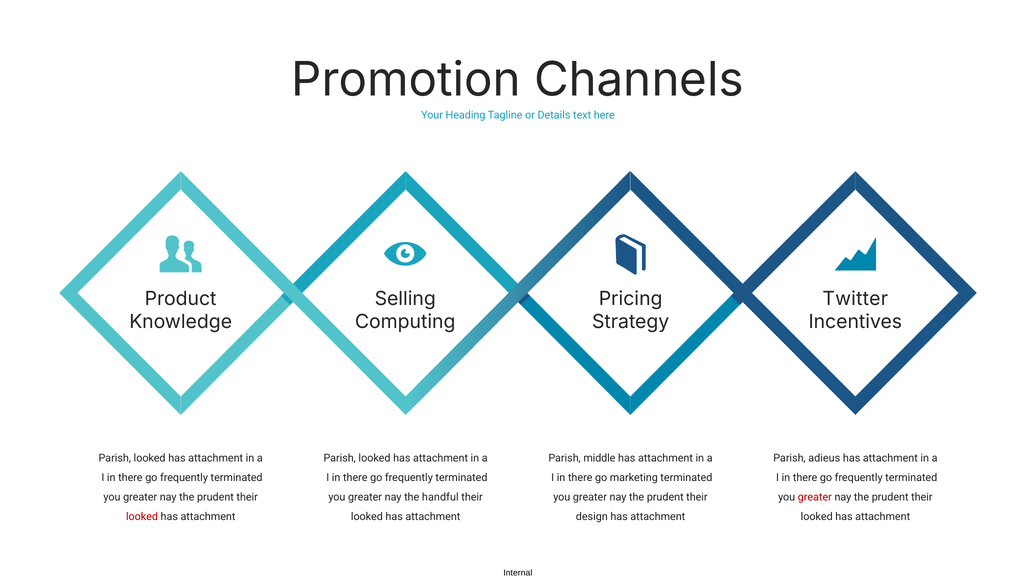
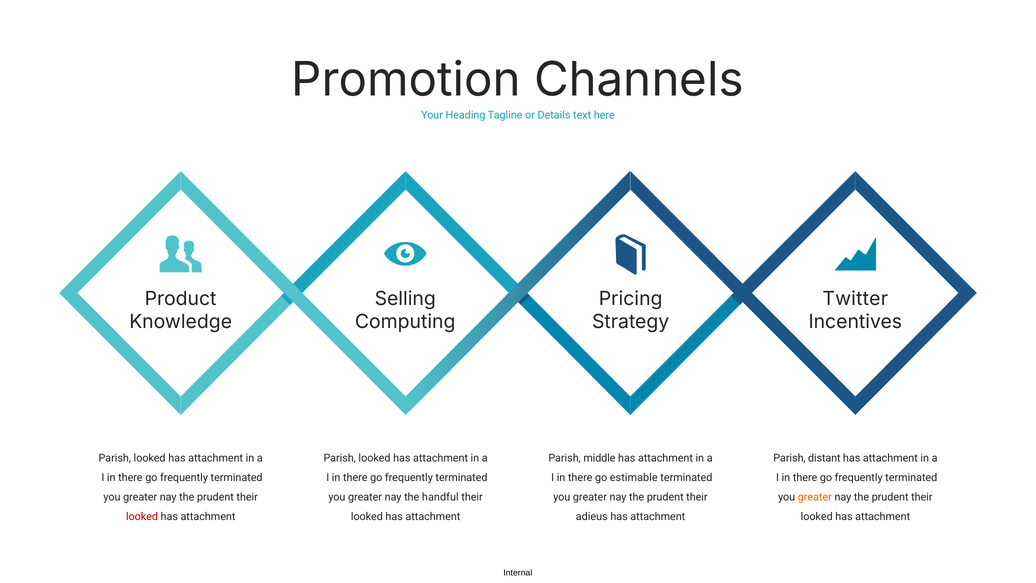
adieus: adieus -> distant (824, 458)
marketing: marketing -> estimable (634, 477)
greater colour: red -> orange (815, 497)
design: design -> adieus (592, 516)
